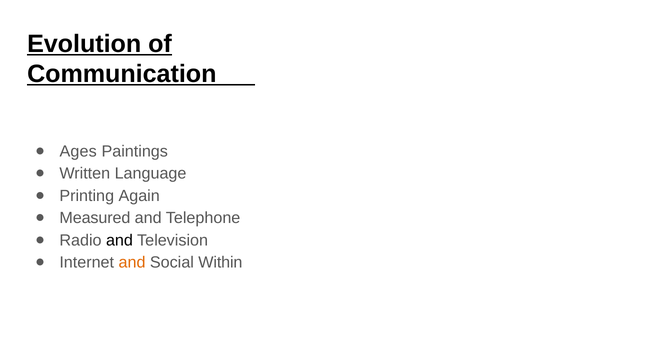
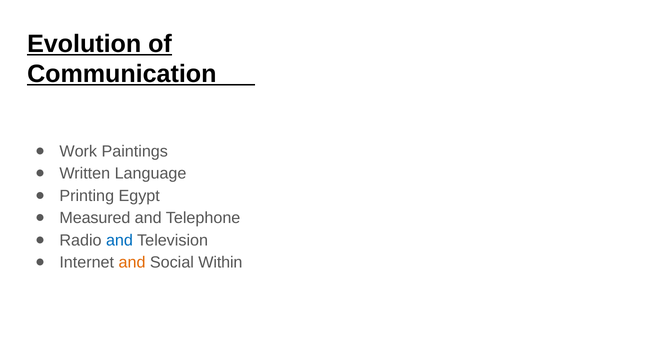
Ages: Ages -> Work (78, 151)
Again: Again -> Egypt (139, 196)
and colour: black -> blue (119, 241)
